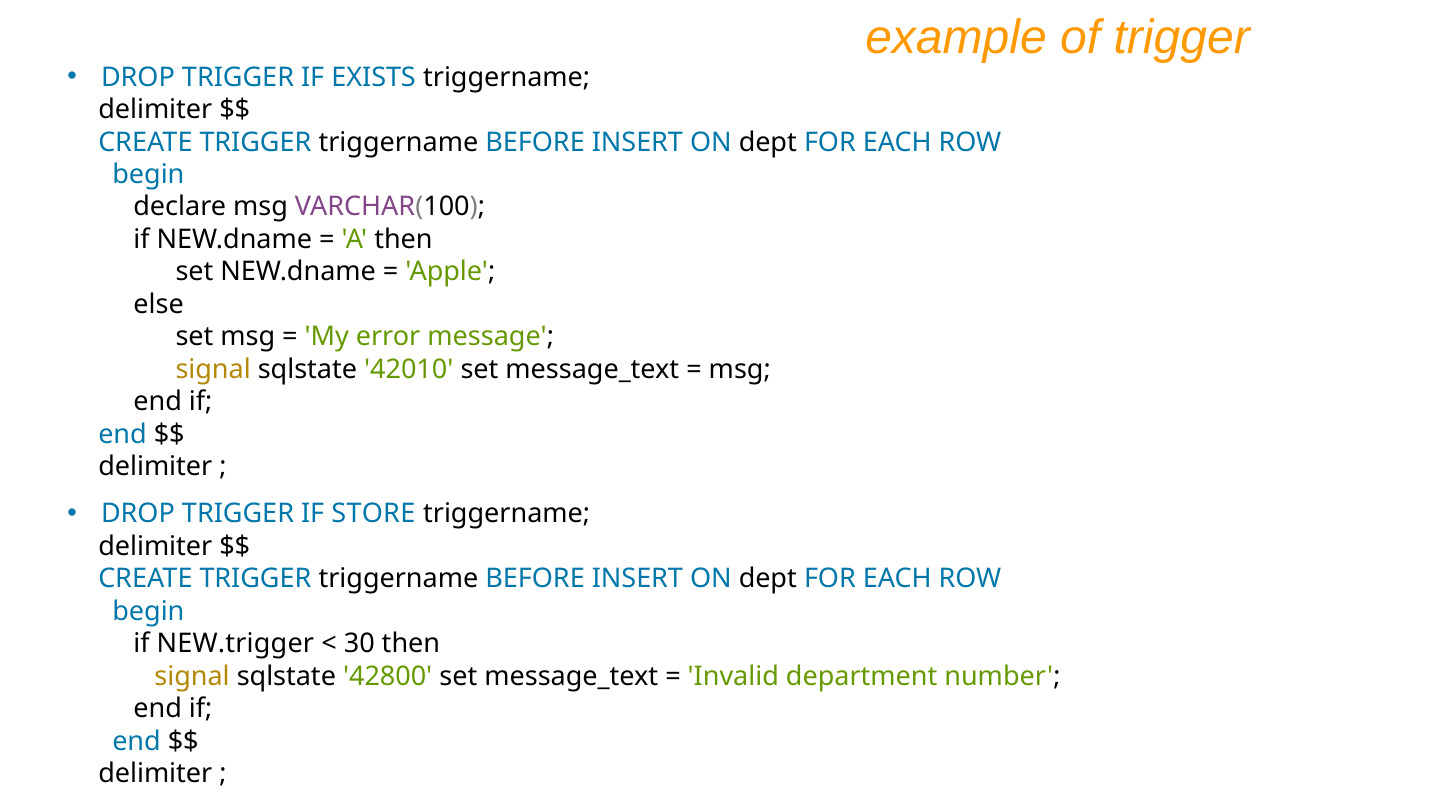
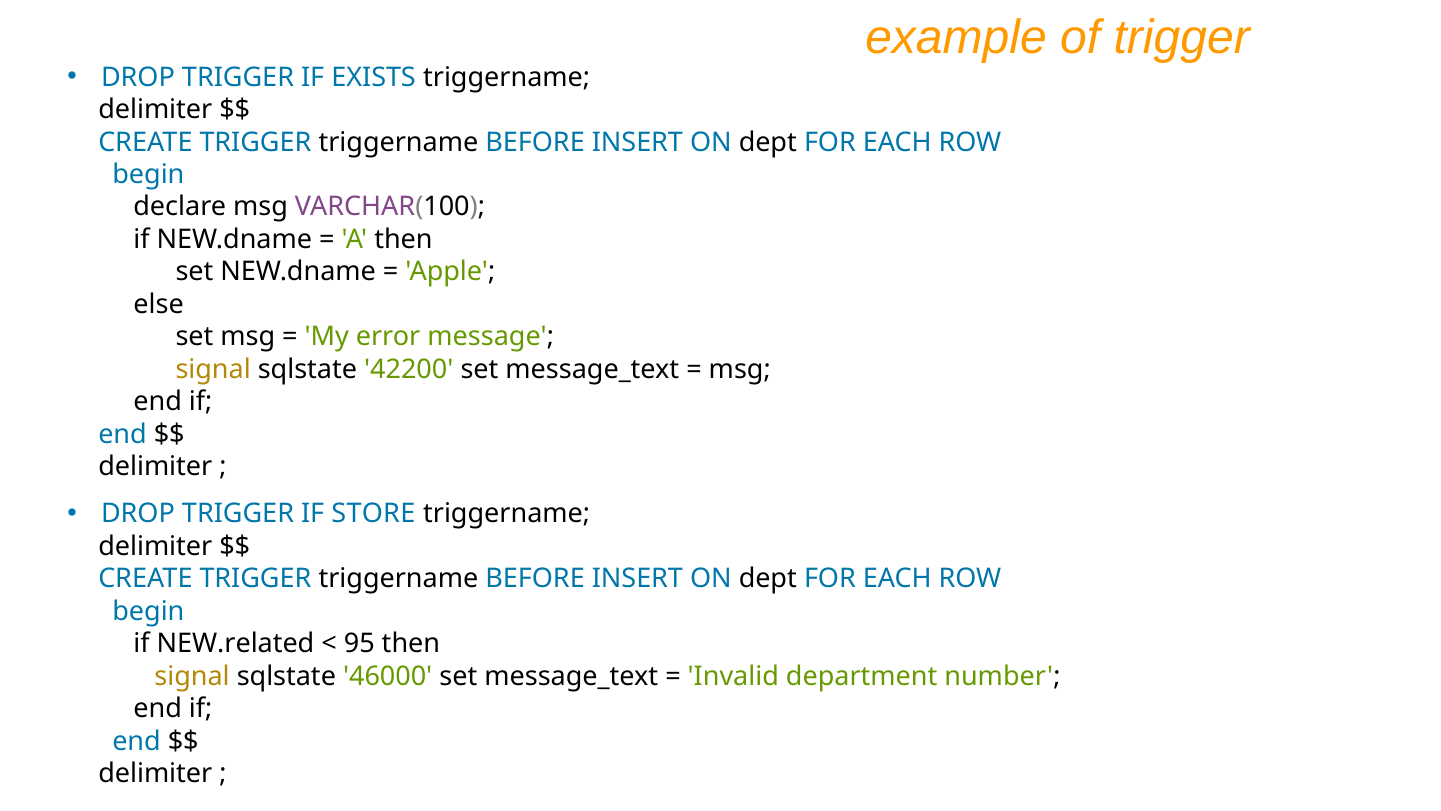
42010: 42010 -> 42200 (409, 369)
NEW.trigger: NEW.trigger -> NEW.related (235, 643)
30: 30 -> 95 (359, 643)
42800: 42800 -> 46000 (388, 676)
